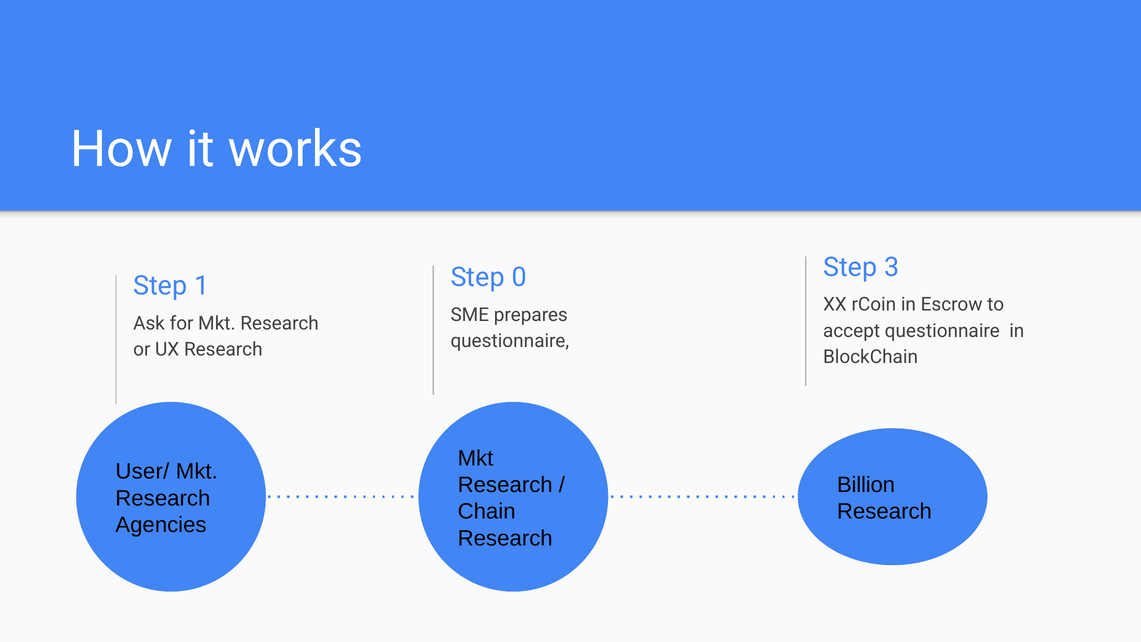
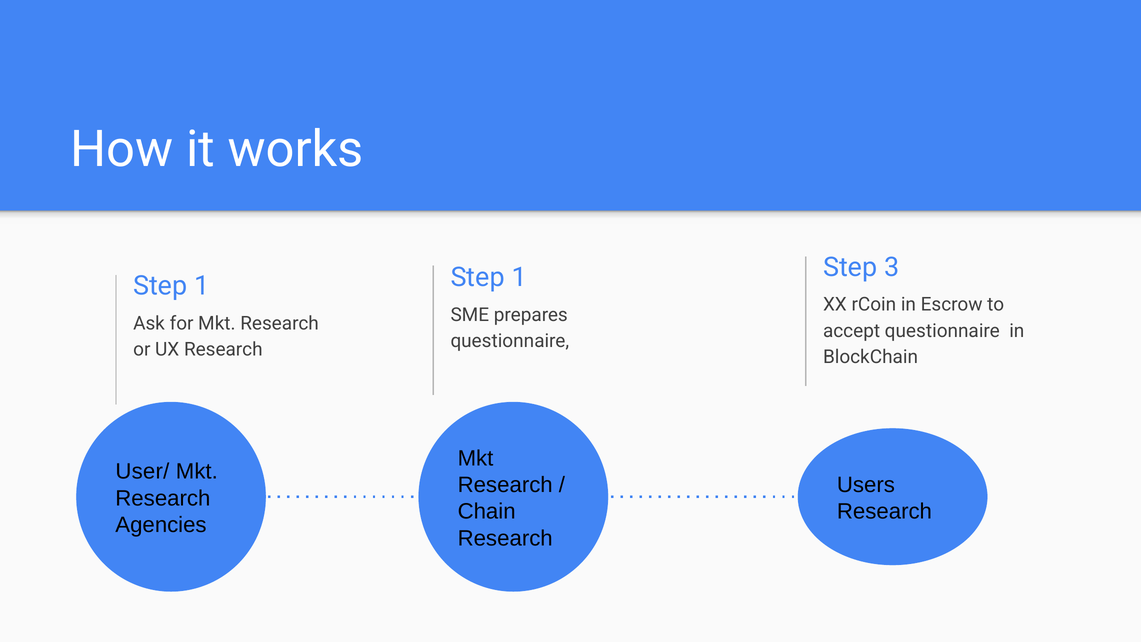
0: 0 -> 1 (519, 277)
Billion: Billion -> Users (866, 485)
